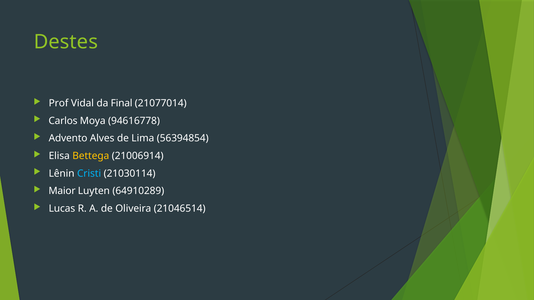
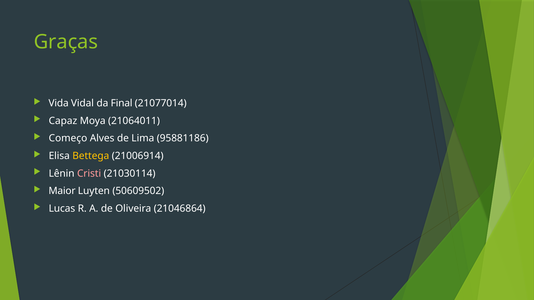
Destes: Destes -> Graças (66, 42)
Prof: Prof -> Vida (59, 103)
Carlos: Carlos -> Capaz (63, 121)
94616778: 94616778 -> 21064011 (134, 121)
Advento: Advento -> Começo (68, 139)
56394854: 56394854 -> 95881186 (183, 139)
Cristi colour: light blue -> pink (89, 174)
64910289: 64910289 -> 50609502 (138, 191)
21046514: 21046514 -> 21046864 (180, 209)
